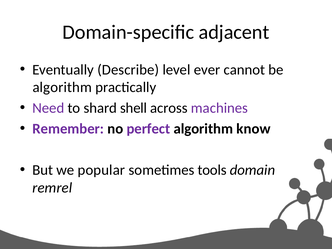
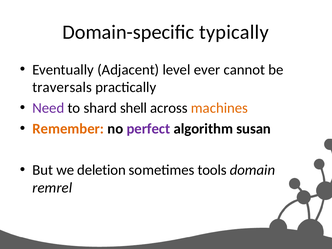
adjacent: adjacent -> typically (234, 32)
Describe: Describe -> Adjacent (128, 70)
algorithm: algorithm -> traversals (62, 87)
machines colour: purple -> orange (219, 108)
Remember colour: purple -> orange (68, 129)
know: know -> susan (254, 129)
popular: popular -> deletion (102, 170)
